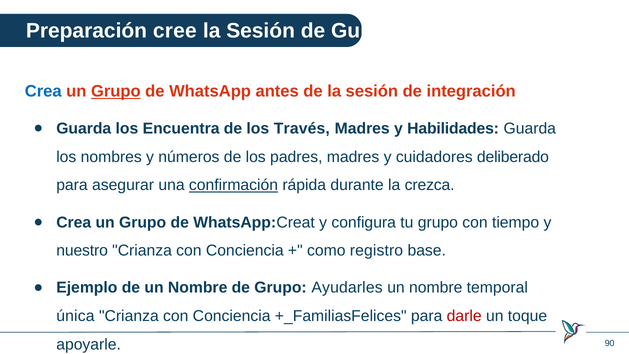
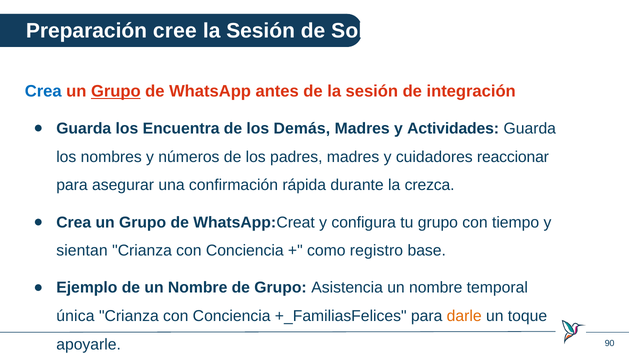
Guía: Guía -> Solo (354, 31)
Través: Través -> Demás (302, 129)
Habilidades: Habilidades -> Actividades (453, 129)
deliberado: deliberado -> reaccionar (513, 157)
confirmación underline: present -> none (234, 185)
nuestro: nuestro -> sientan (82, 251)
Ayudarles: Ayudarles -> Asistencia (347, 288)
darle colour: red -> orange (464, 316)
